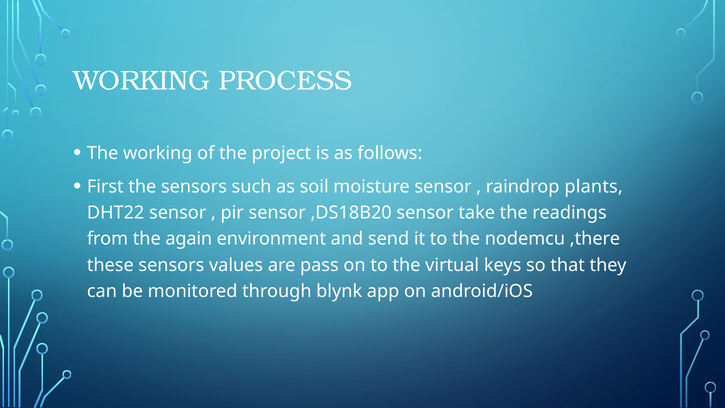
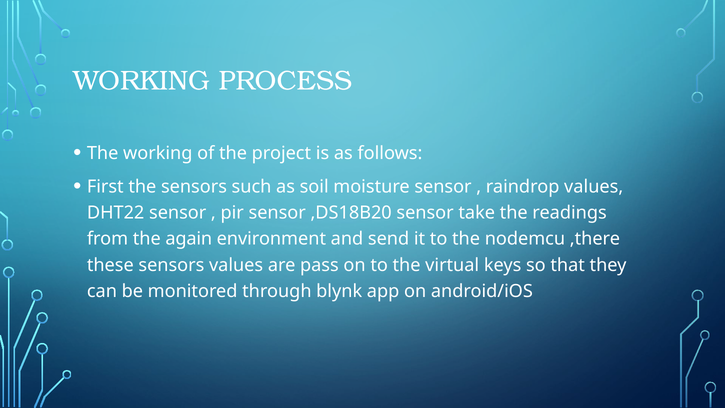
raindrop plants: plants -> values (594, 187)
